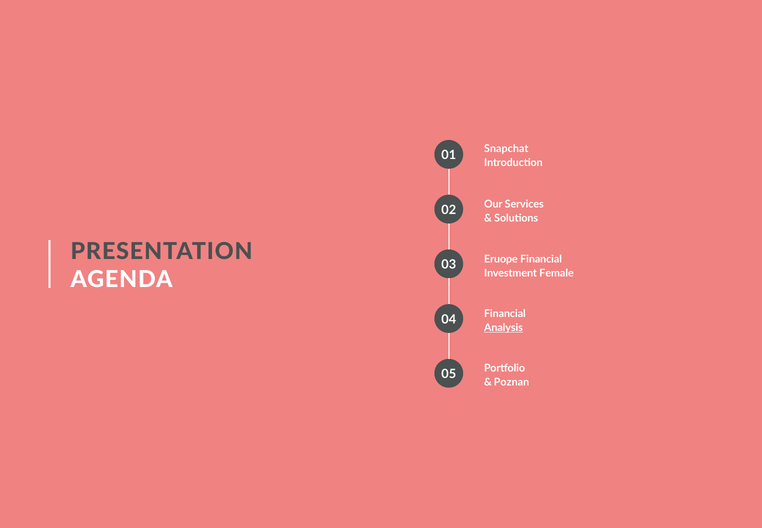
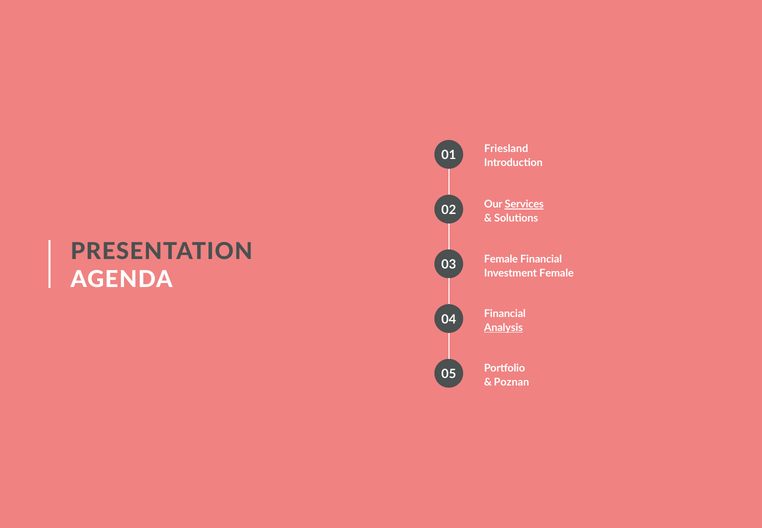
Snapchat: Snapchat -> Friesland (506, 148)
Services underline: none -> present (524, 204)
Eruope: Eruope -> Female (501, 259)
